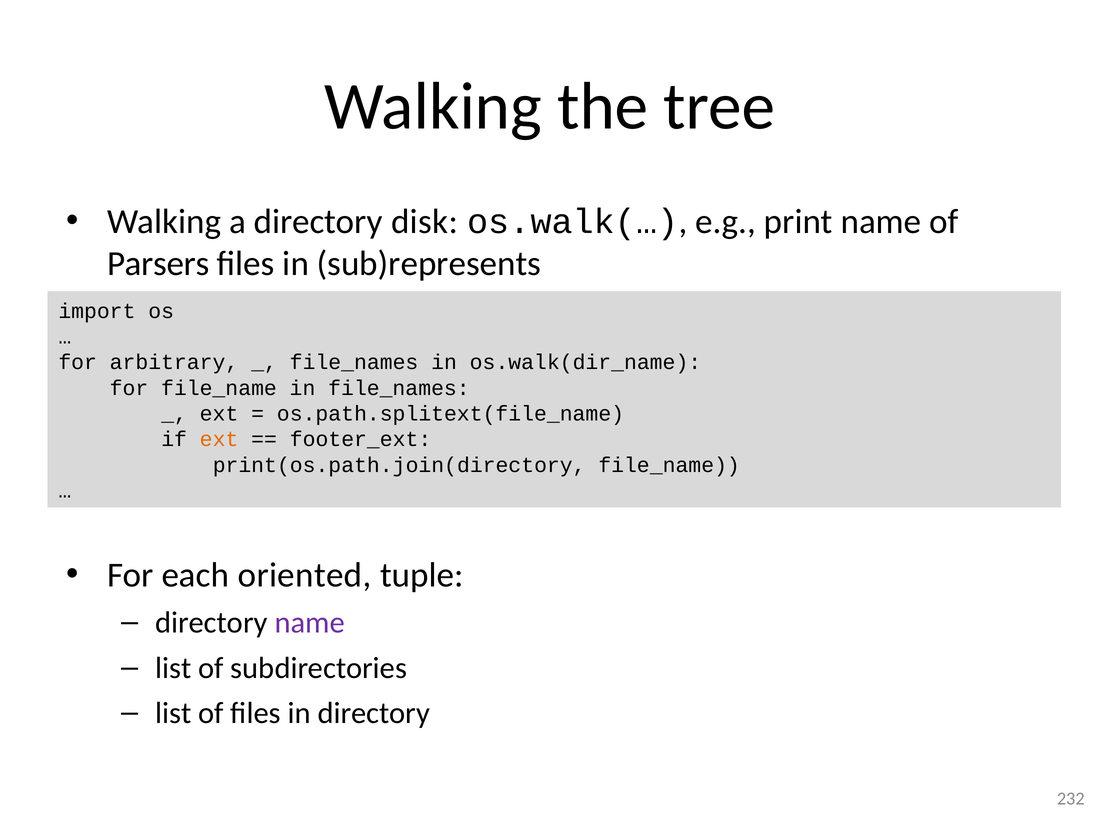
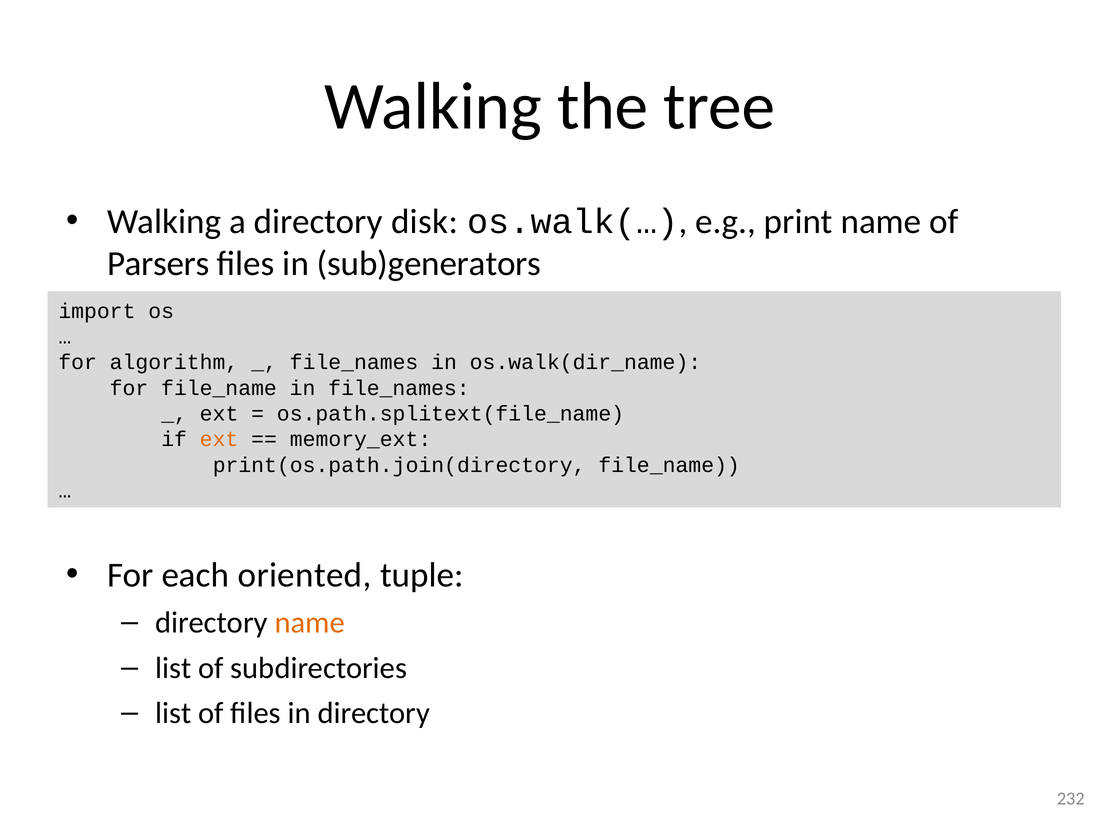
sub)represents: sub)represents -> sub)generators (429, 264)
arbitrary: arbitrary -> algorithm (174, 362)
footer_ext: footer_ext -> memory_ext (361, 439)
name colour: purple -> orange (310, 623)
